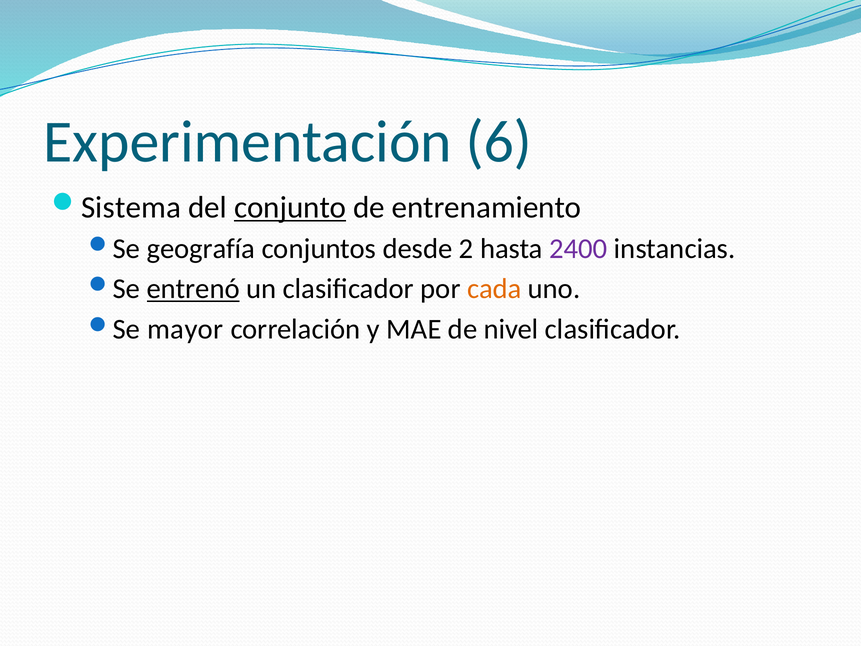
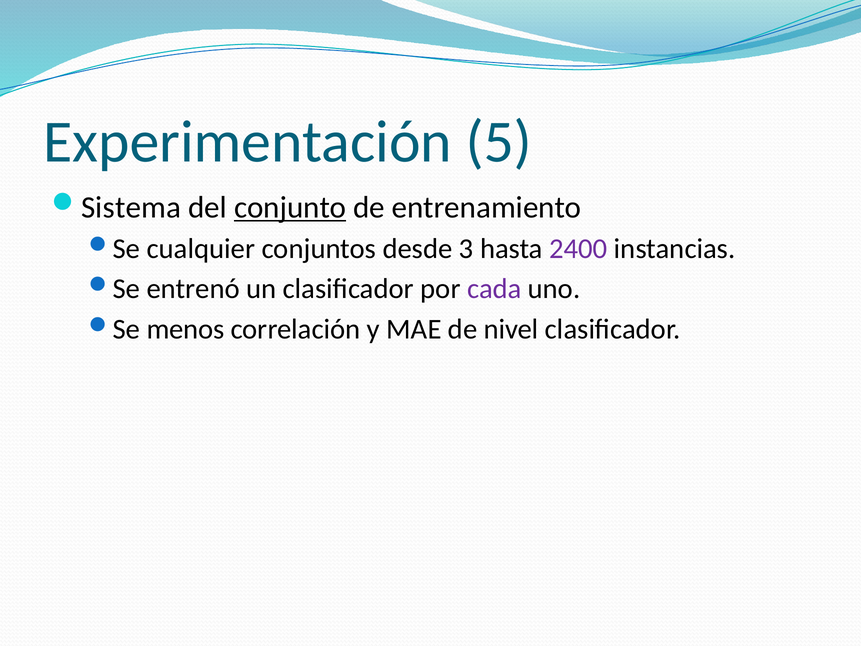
6: 6 -> 5 (499, 142)
geografía: geografía -> cualquier (201, 249)
2: 2 -> 3 (466, 249)
entrenó underline: present -> none (193, 289)
cada colour: orange -> purple (494, 289)
mayor: mayor -> menos (186, 329)
